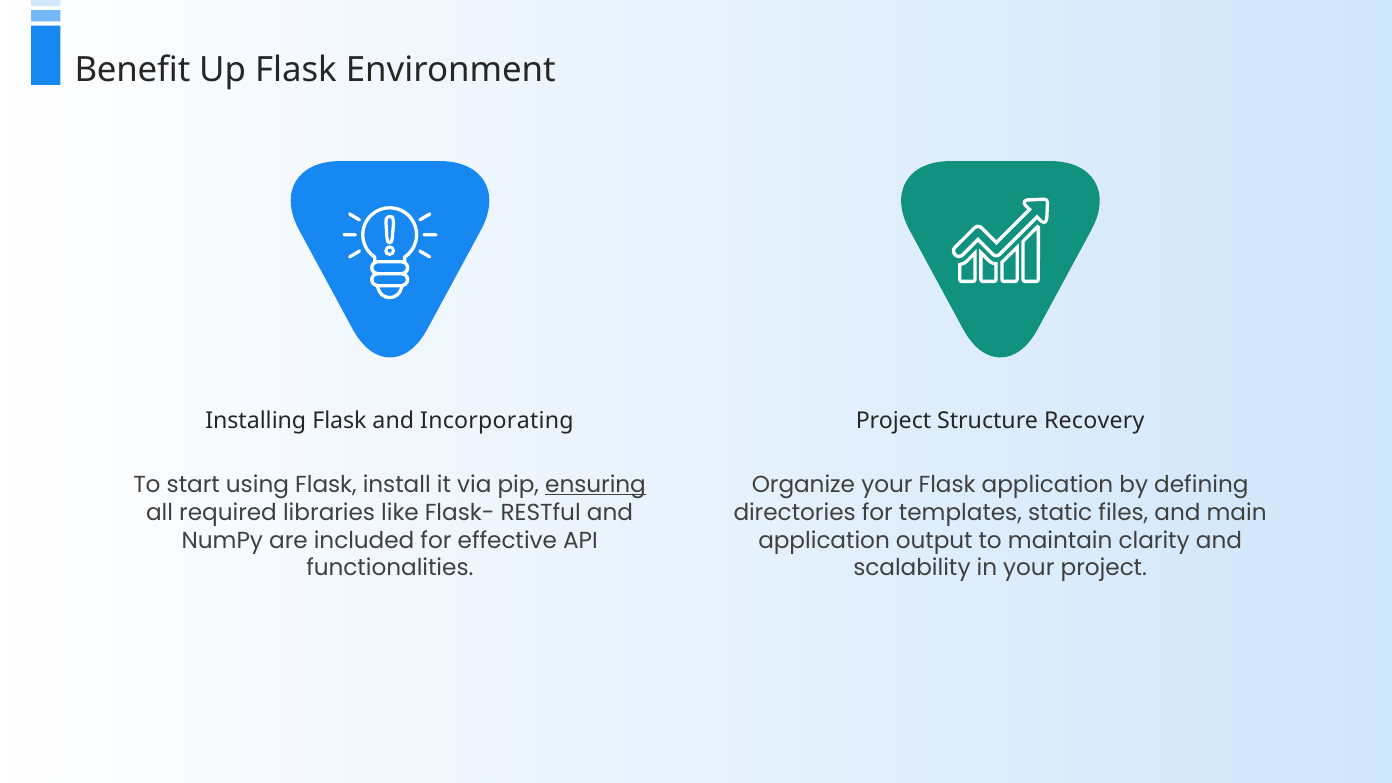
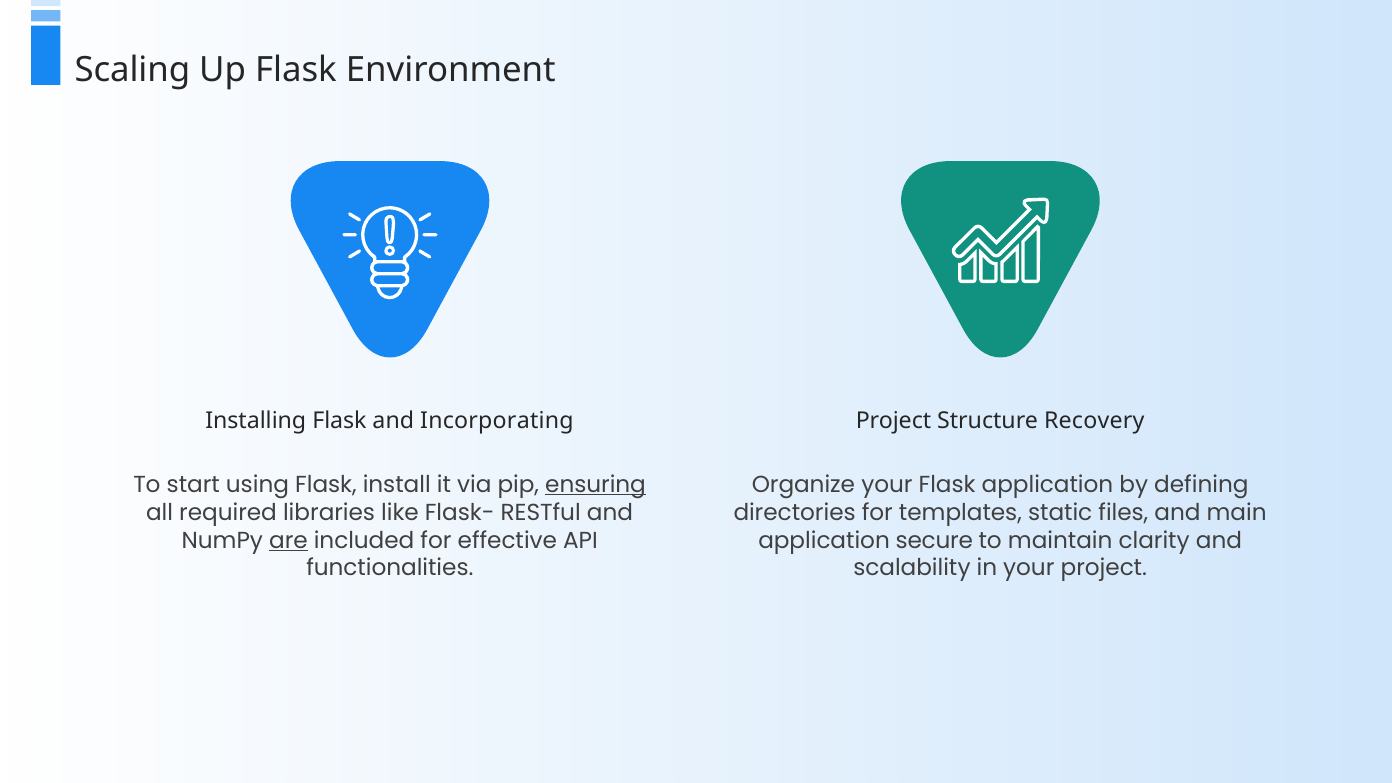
Benefit: Benefit -> Scaling (132, 70)
are underline: none -> present (288, 540)
output: output -> secure (934, 540)
